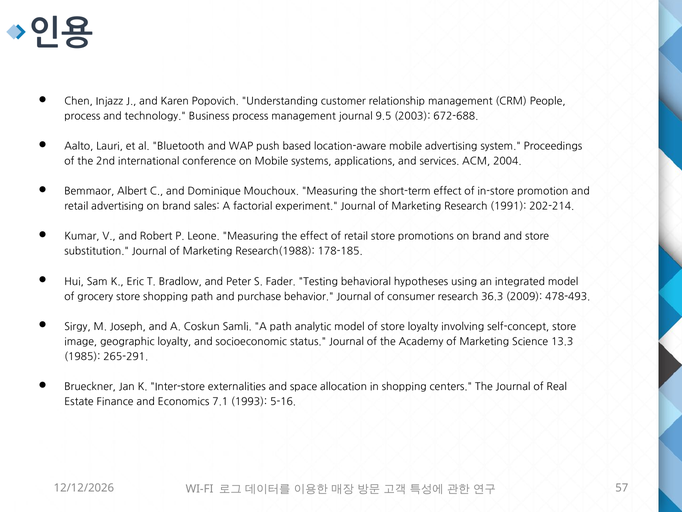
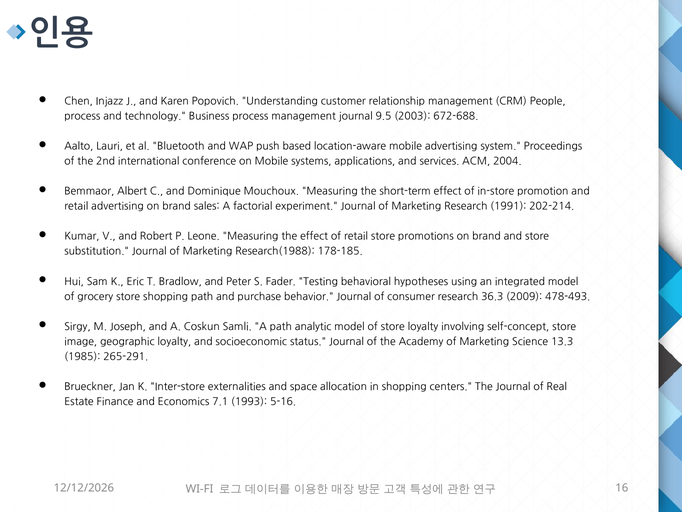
57: 57 -> 16 (622, 488)
